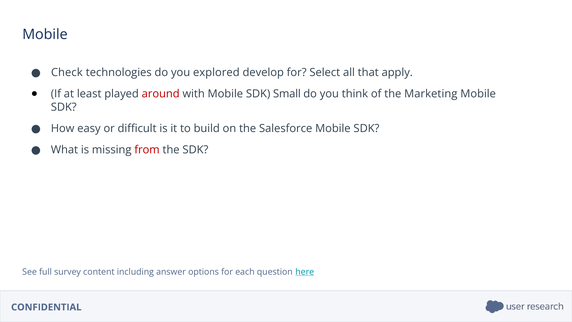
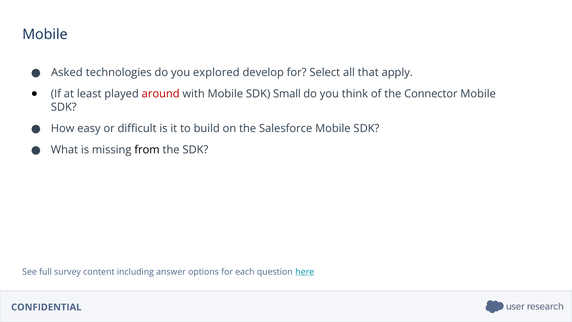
Check: Check -> Asked (67, 73)
Marketing: Marketing -> Connector (431, 94)
from colour: red -> black (147, 150)
